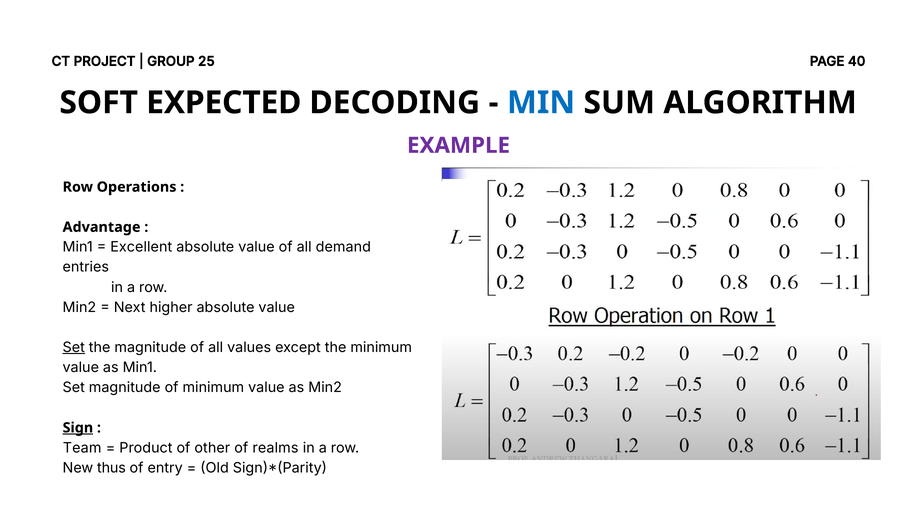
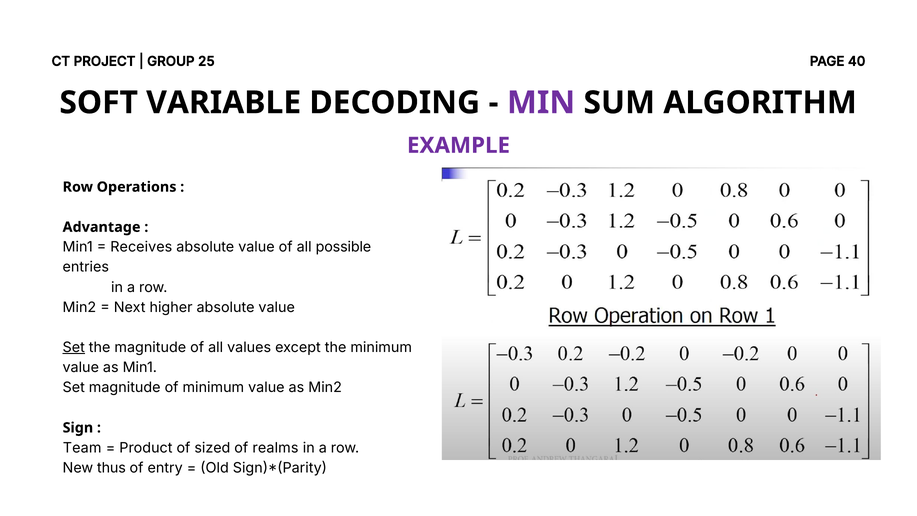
EXPECTED: EXPECTED -> VARIABLE (224, 103)
MIN colour: blue -> purple (541, 103)
Excellent: Excellent -> Receives (141, 247)
demand: demand -> possible (343, 247)
Sign underline: present -> none (78, 428)
other: other -> sized (212, 448)
